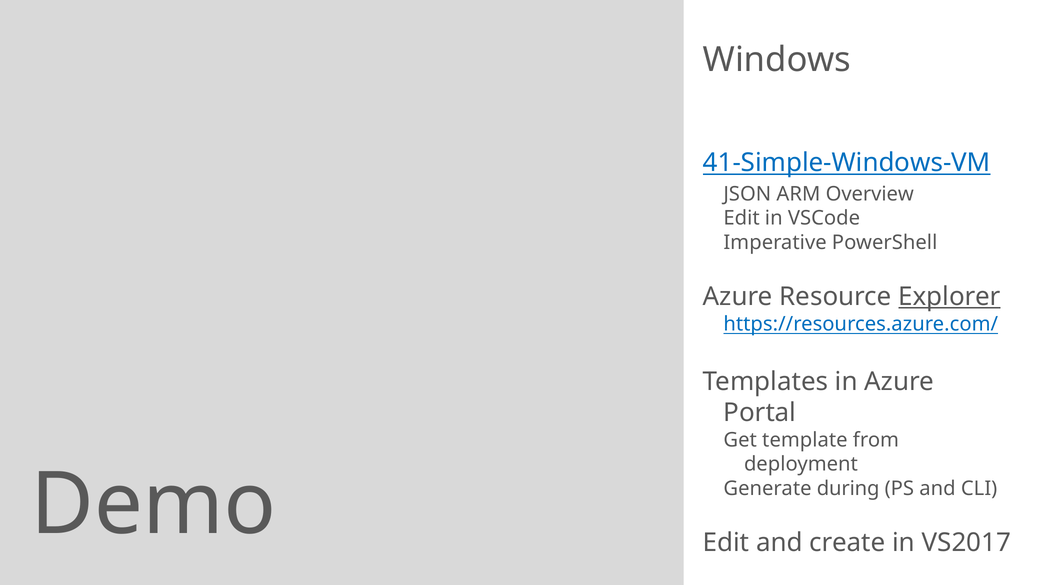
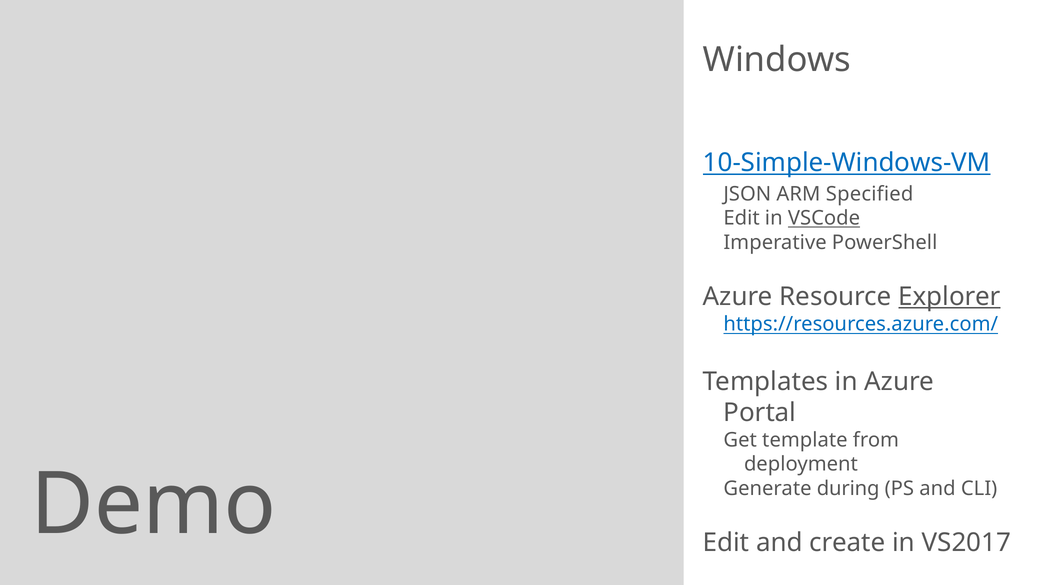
41-Simple-Windows-VM: 41-Simple-Windows-VM -> 10-Simple-Windows-VM (847, 162)
Overview: Overview -> Specified (870, 194)
VSCode underline: none -> present (824, 218)
